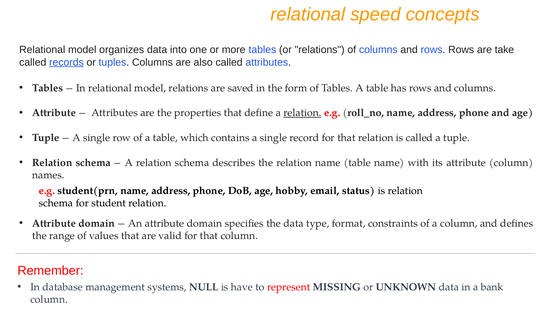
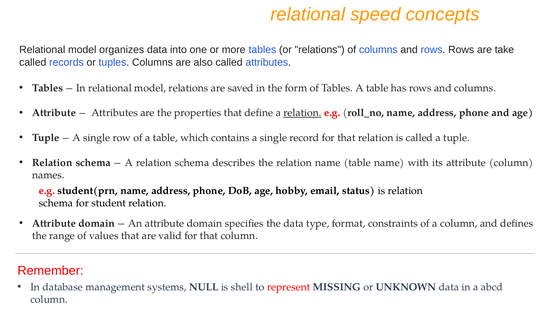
records underline: present -> none (66, 62)
have: have -> shell (242, 287)
bank: bank -> abcd (492, 287)
